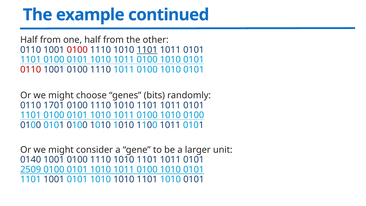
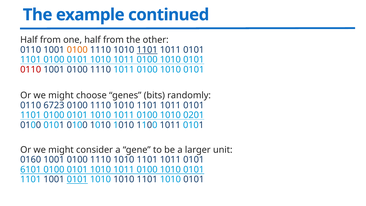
0100 colour: red -> orange (77, 50)
1701: 1701 -> 6723 (54, 105)
1010 0100: 0100 -> 0201 (194, 115)
0140: 0140 -> 0160 (31, 160)
2509: 2509 -> 6101 (31, 169)
0101 underline: none -> present (77, 179)
